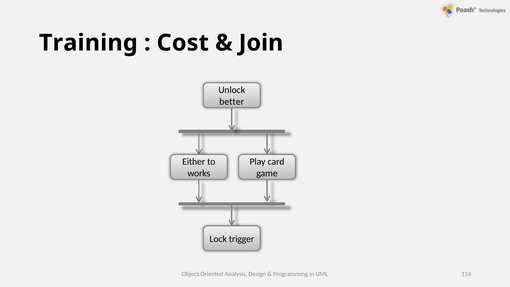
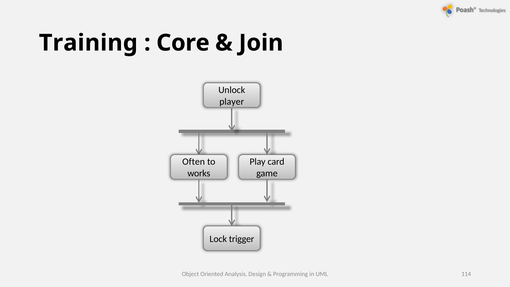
Cost: Cost -> Core (183, 43)
better: better -> player (232, 102)
Either: Either -> Often (194, 162)
